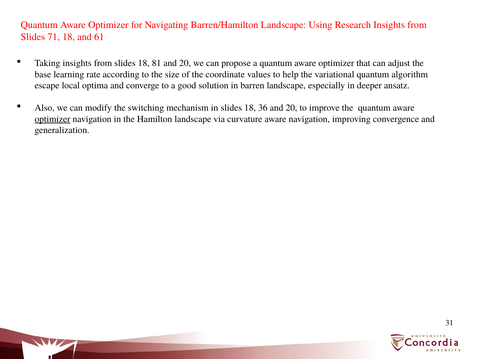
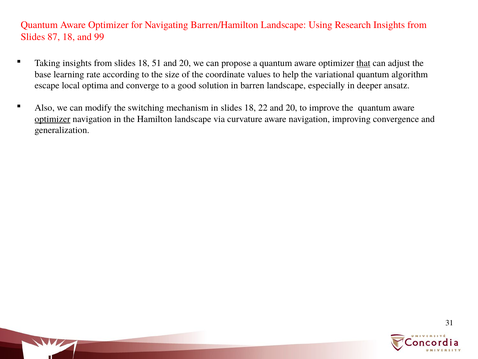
71: 71 -> 87 (54, 37)
61: 61 -> 99 (99, 37)
81: 81 -> 51 (156, 63)
that underline: none -> present (363, 63)
36: 36 -> 22 (263, 108)
